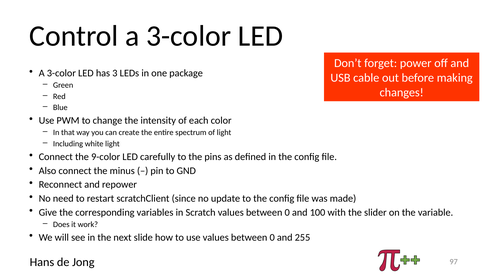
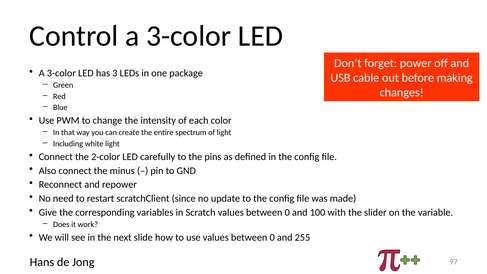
9-color: 9-color -> 2-color (106, 157)
